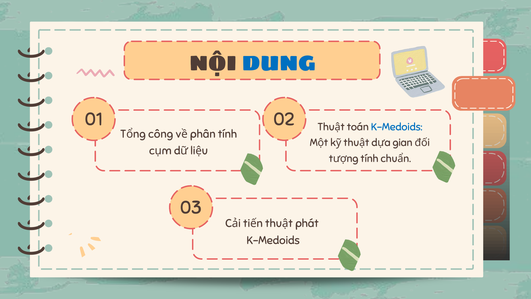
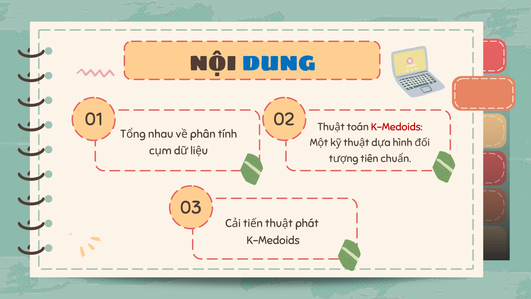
K-Medoids colour: blue -> red (397, 127)
công: công -> nhau (161, 134)
gian: gian -> hình (403, 143)
tính: tính -> tiên (369, 158)
